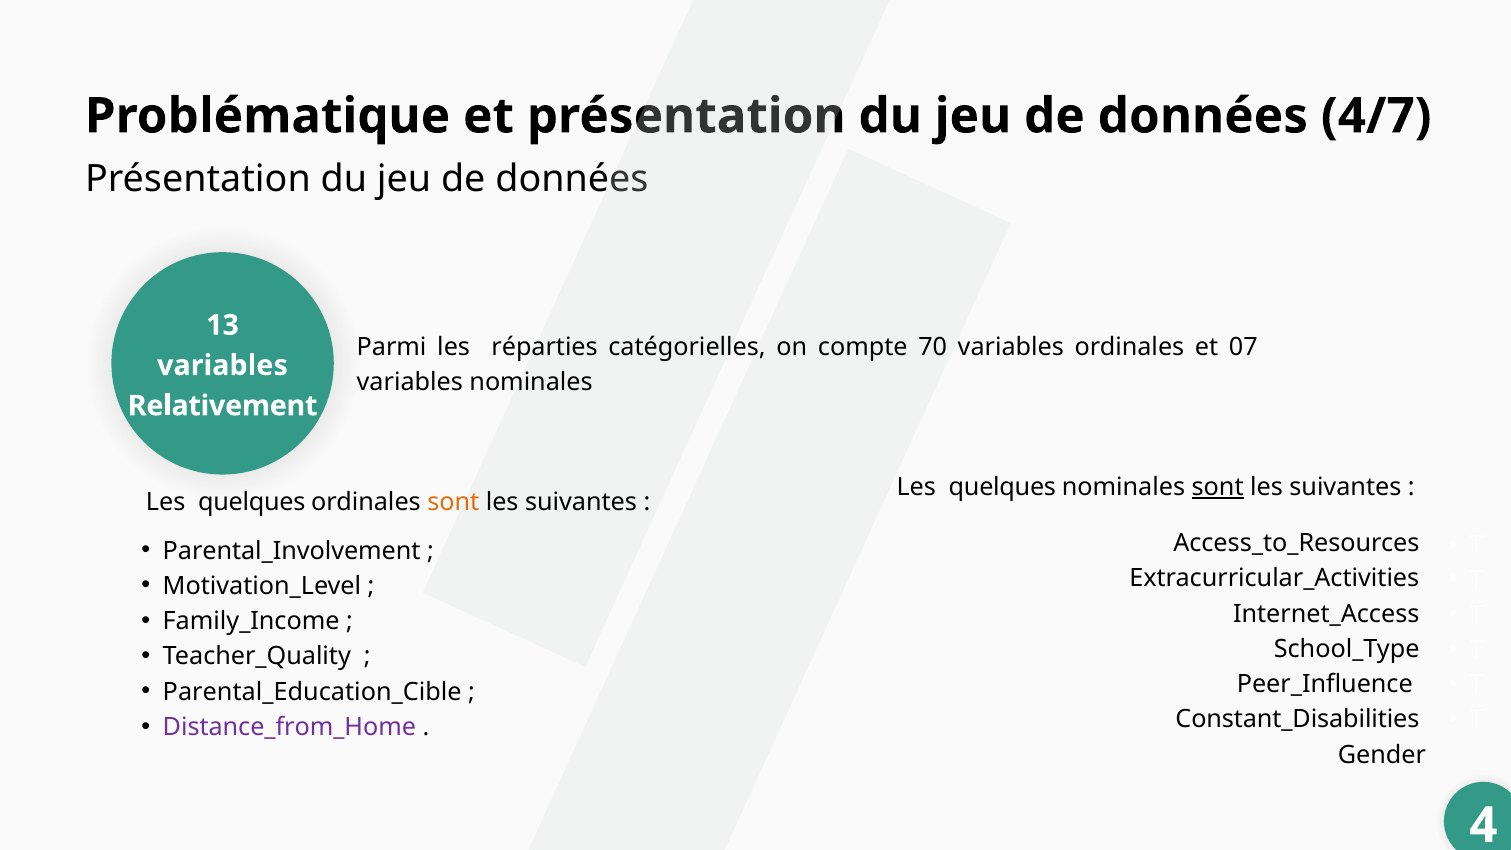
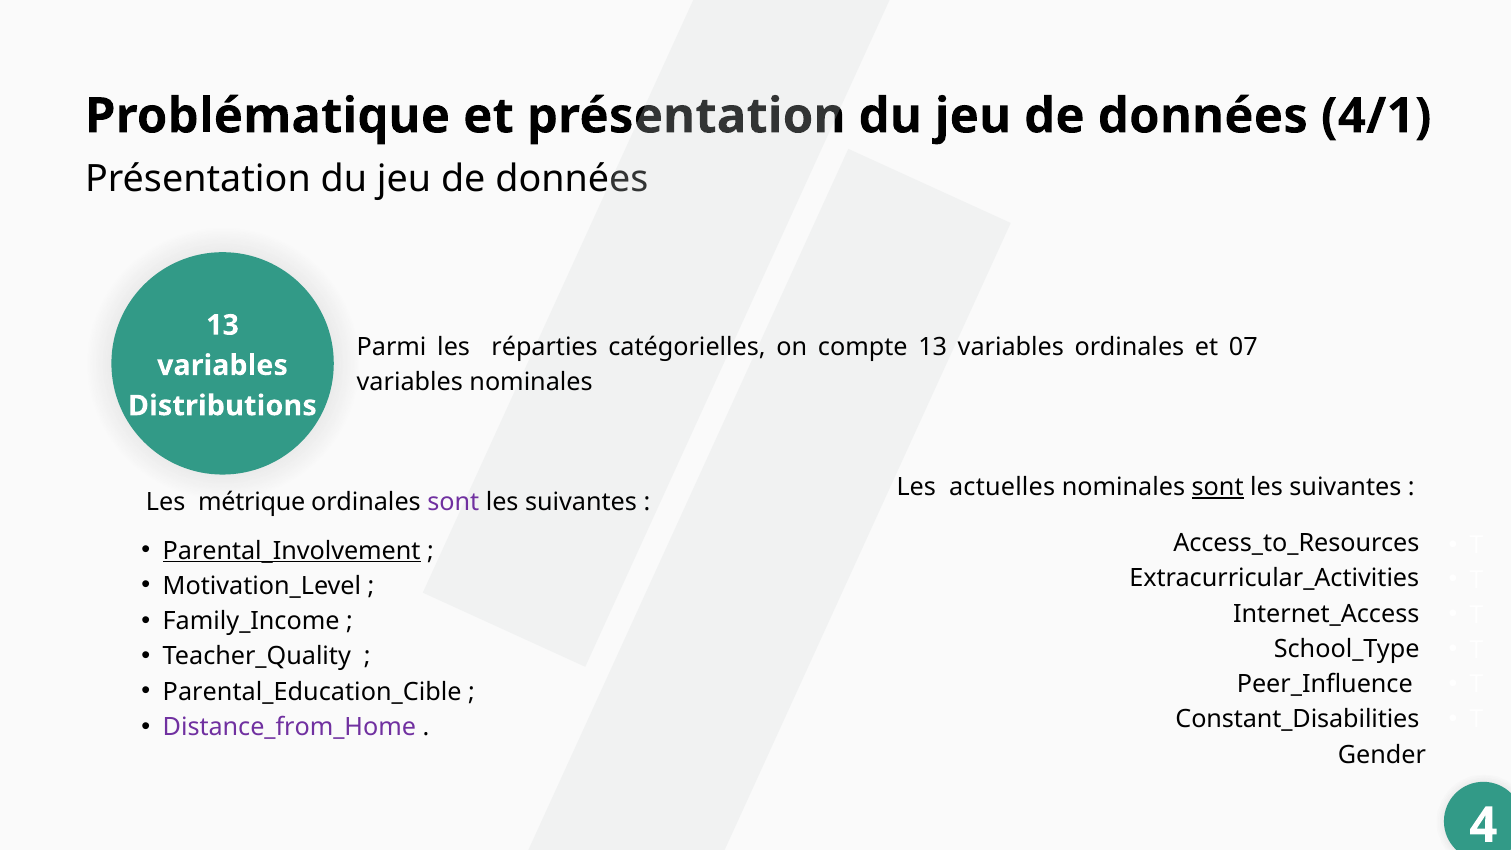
4/7: 4/7 -> 4/1 (1376, 116)
compte 70: 70 -> 13 (933, 347)
Relativement: Relativement -> Distributions (222, 406)
quelques: quelques -> actuelles (1002, 487)
quelques: quelques -> métrique (252, 502)
sont colour: orange -> purple (453, 502)
Parental_Involvement underline: none -> present (292, 551)
